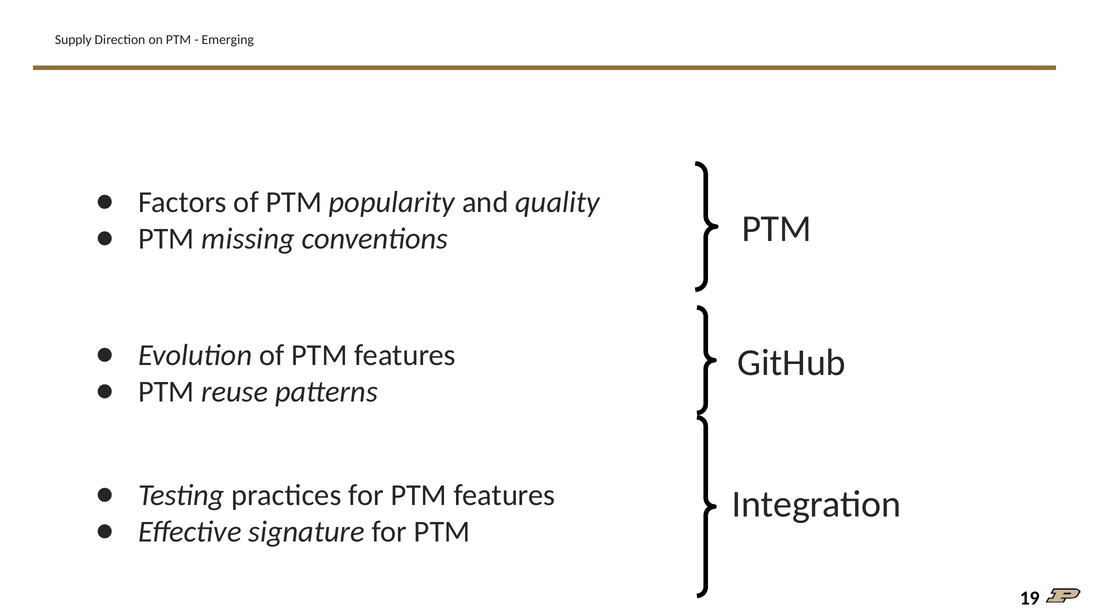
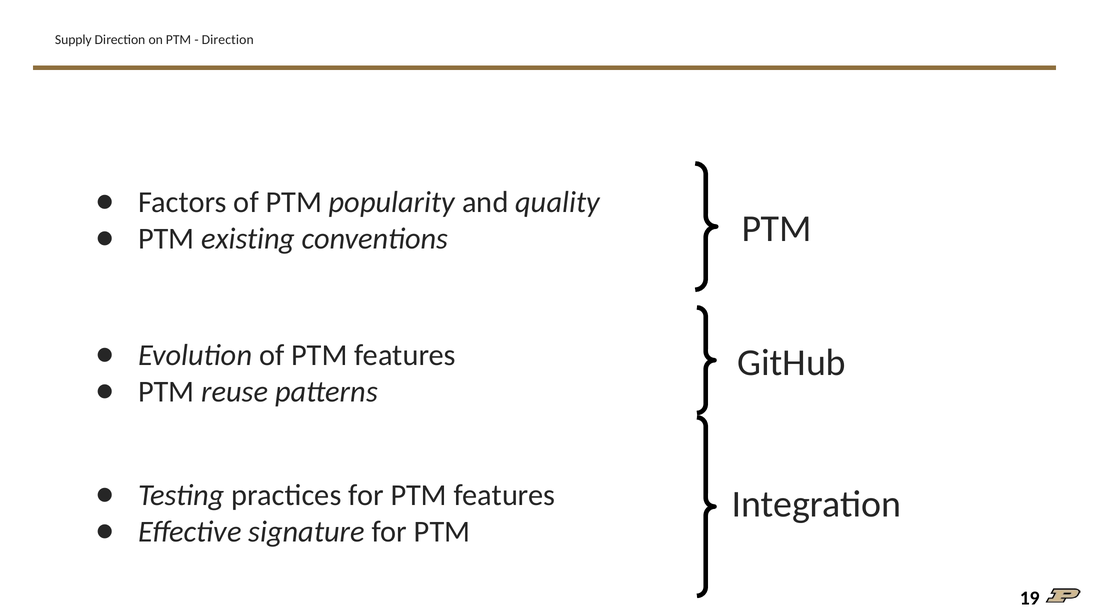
Emerging: Emerging -> Direction (228, 40)
missing: missing -> existing (248, 239)
